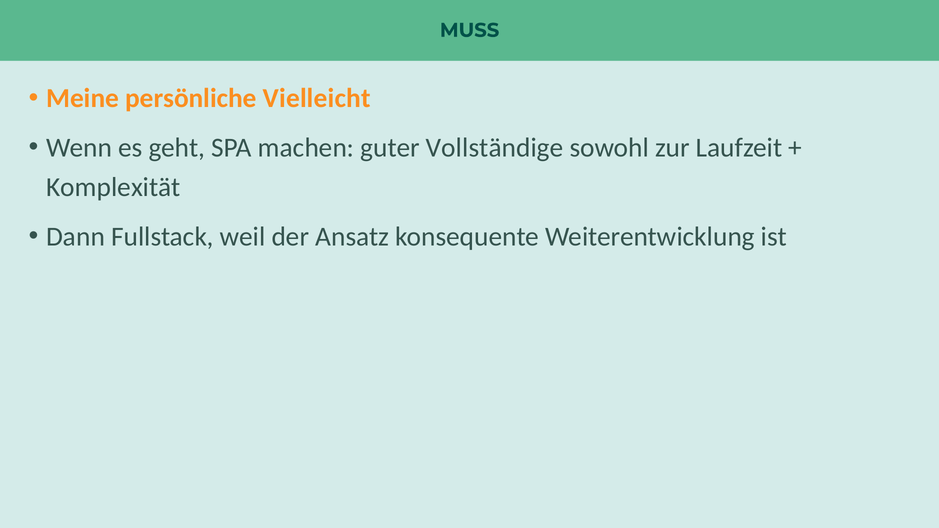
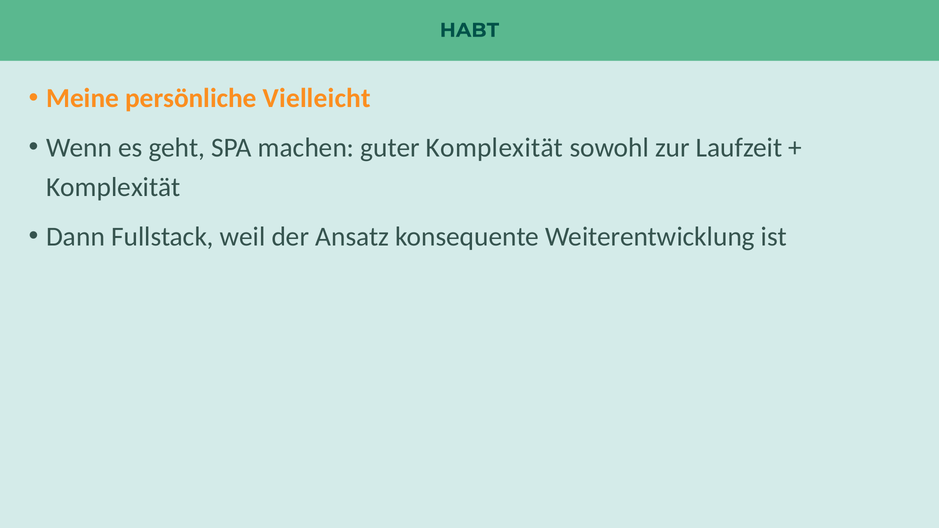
MUSS: MUSS -> HABT (469, 30)
guter Vollständige: Vollständige -> Komplexität (495, 148)
